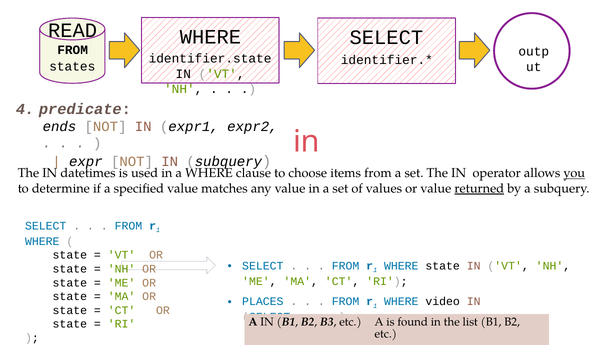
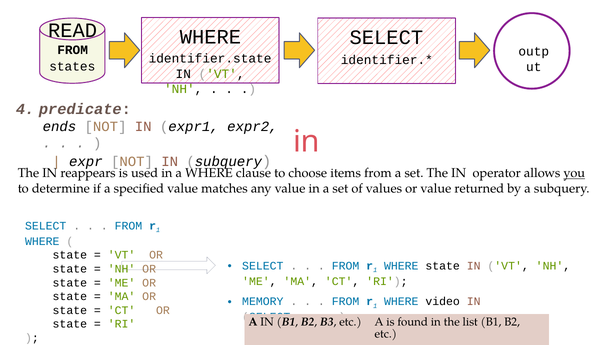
datetimes: datetimes -> reappears (88, 173)
returned underline: present -> none (479, 188)
PLACES: PLACES -> MEMORY (263, 301)
